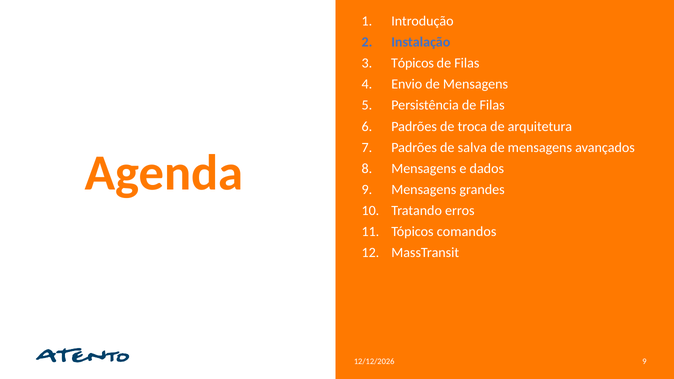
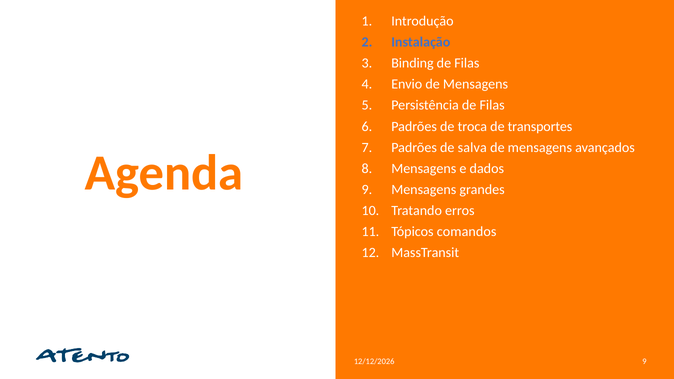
Tópicos: Tópicos -> Binding (412, 63)
arquitetura: arquitetura -> transportes (540, 126)
